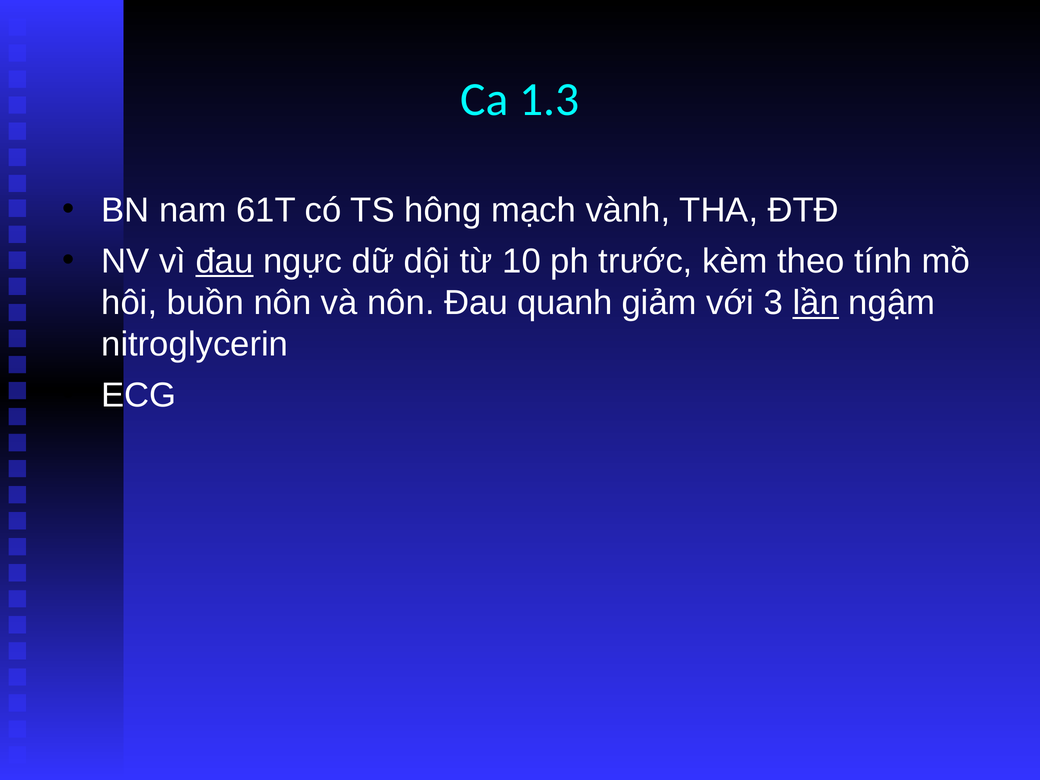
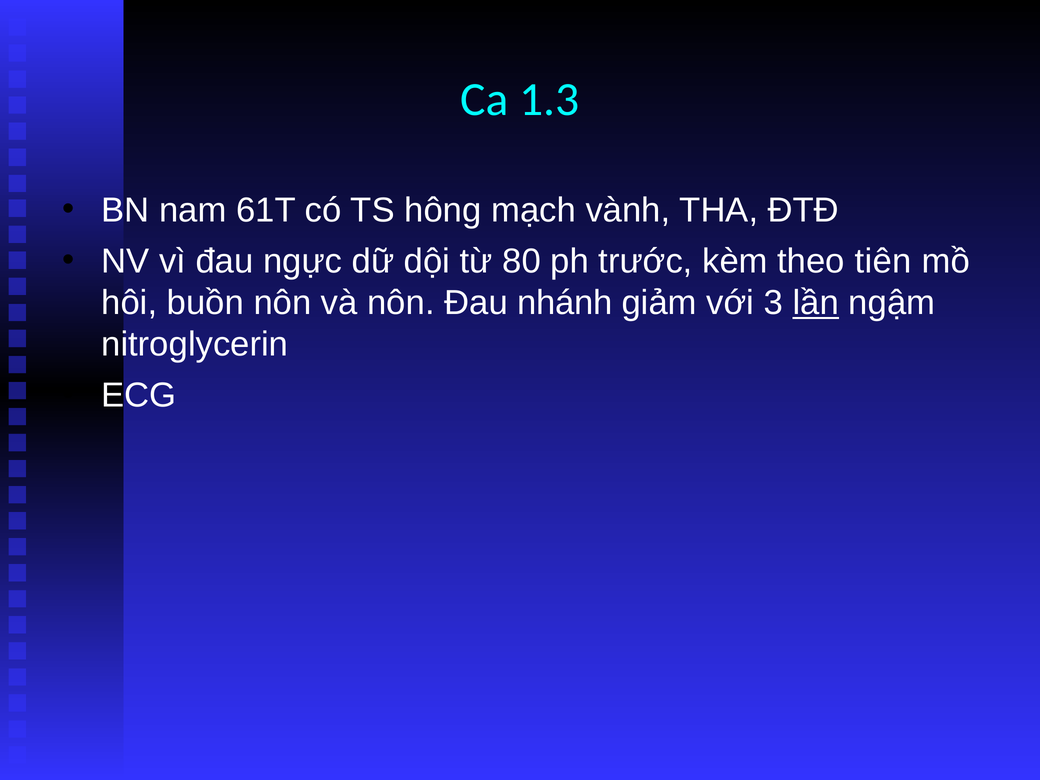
đau underline: present -> none (225, 261)
10: 10 -> 80 (521, 261)
tính: tính -> tiên (883, 261)
quanh: quanh -> nhánh (565, 303)
